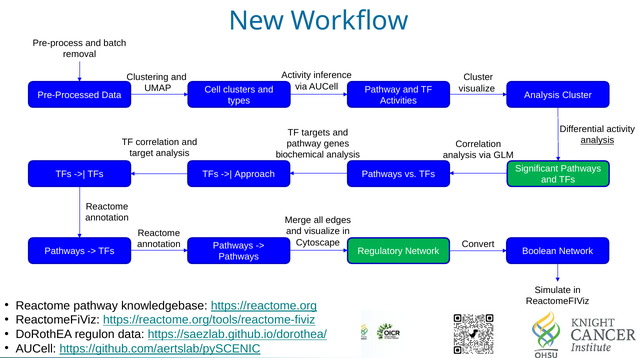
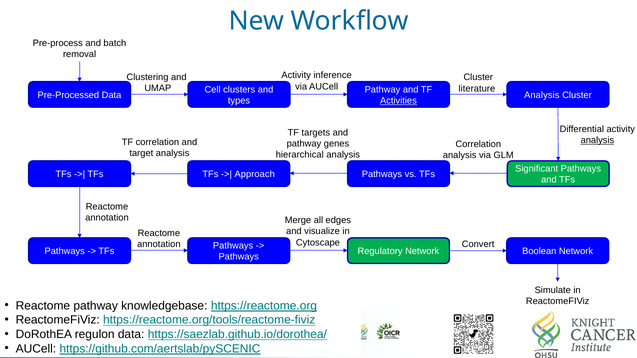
visualize: visualize -> literature (477, 89)
Activities underline: none -> present (398, 101)
biochemical: biochemical -> hierarchical (300, 155)
